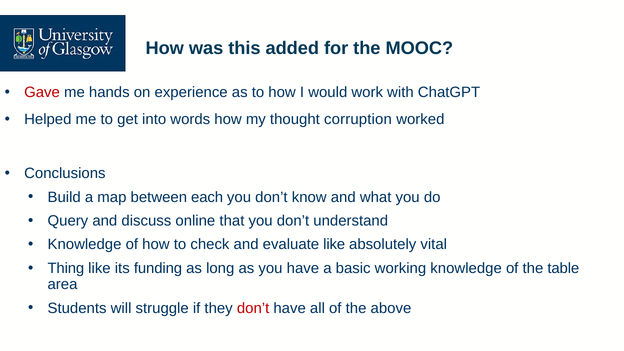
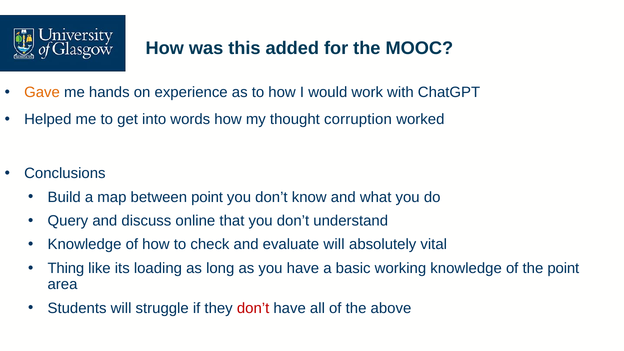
Gave colour: red -> orange (42, 92)
between each: each -> point (207, 197)
evaluate like: like -> will (334, 245)
funding: funding -> loading (158, 268)
the table: table -> point (563, 268)
